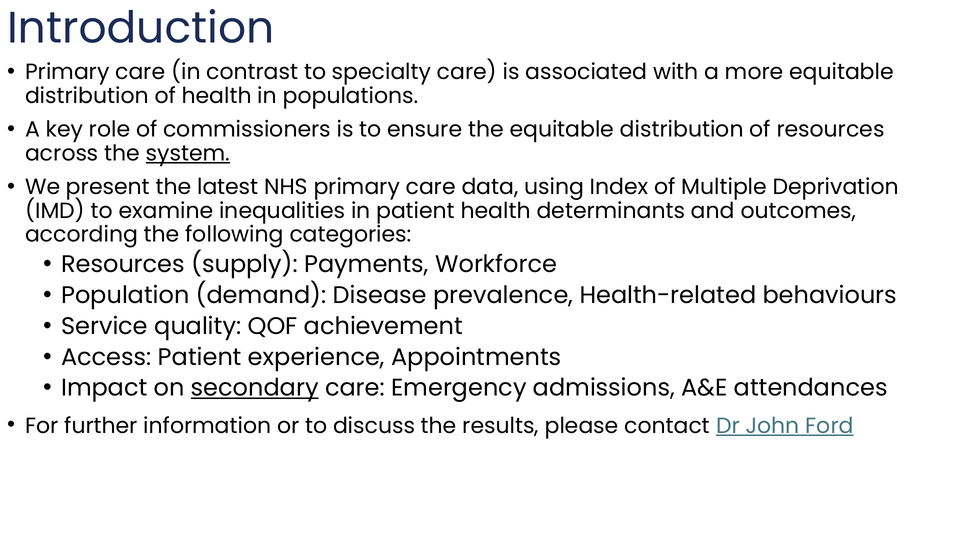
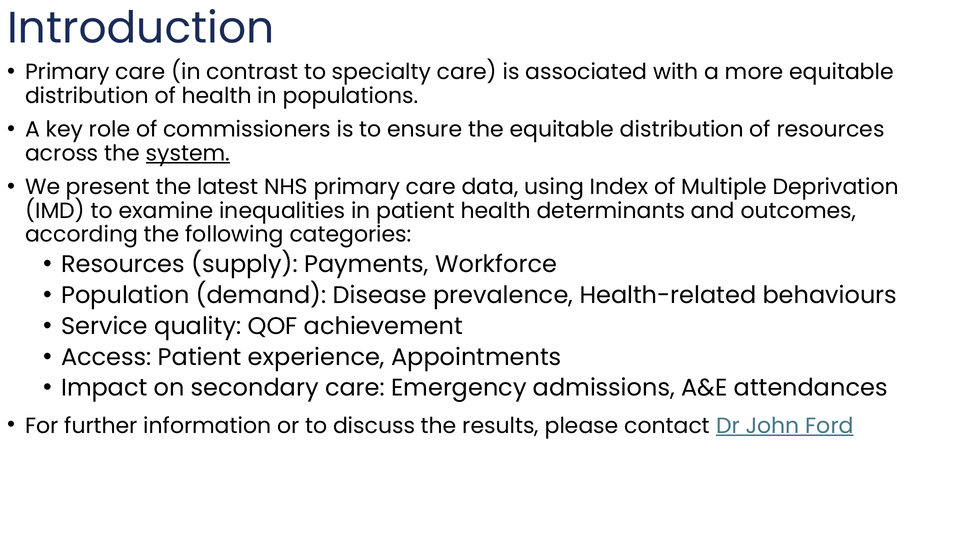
secondary underline: present -> none (255, 388)
